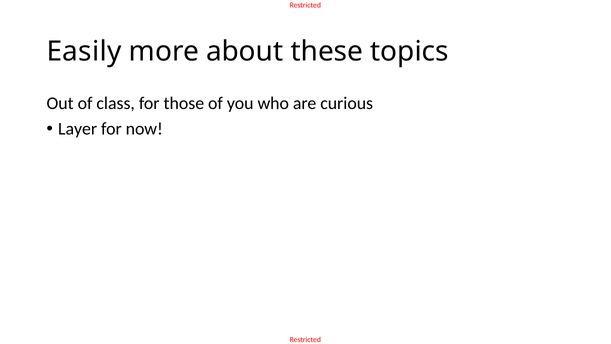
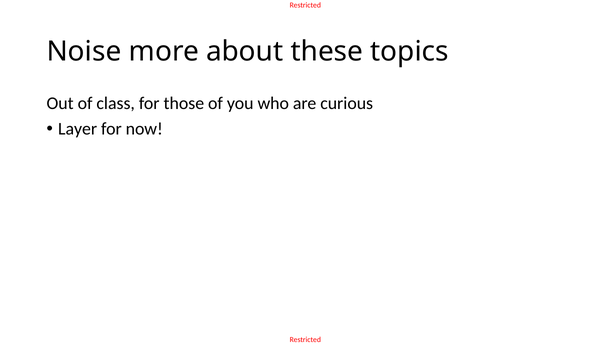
Easily: Easily -> Noise (84, 51)
